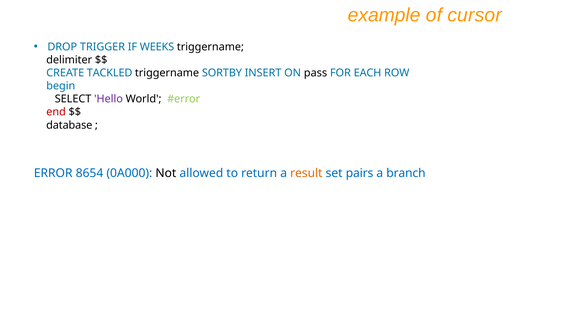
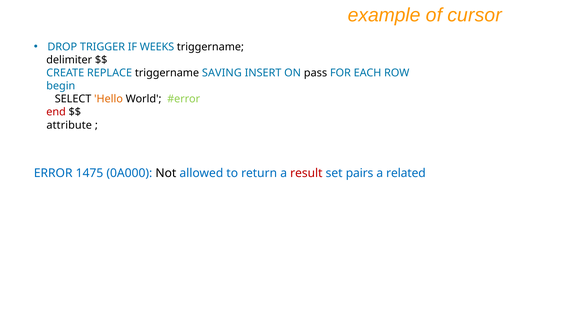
TACKLED: TACKLED -> REPLACE (110, 73)
SORTBY: SORTBY -> SAVING (222, 73)
Hello colour: purple -> orange (109, 99)
database: database -> attribute (69, 125)
8654: 8654 -> 1475 (89, 173)
result colour: orange -> red (306, 173)
branch: branch -> related (406, 173)
